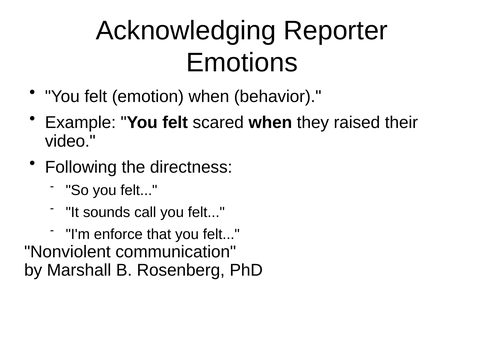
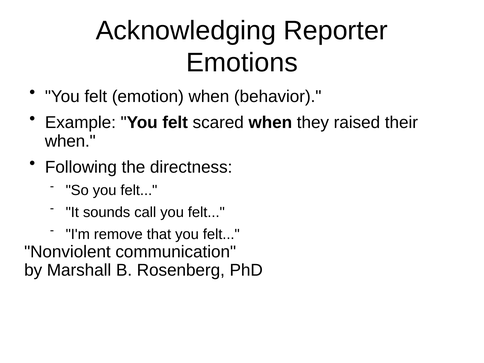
video: video -> when (70, 141)
enforce: enforce -> remove (118, 234)
